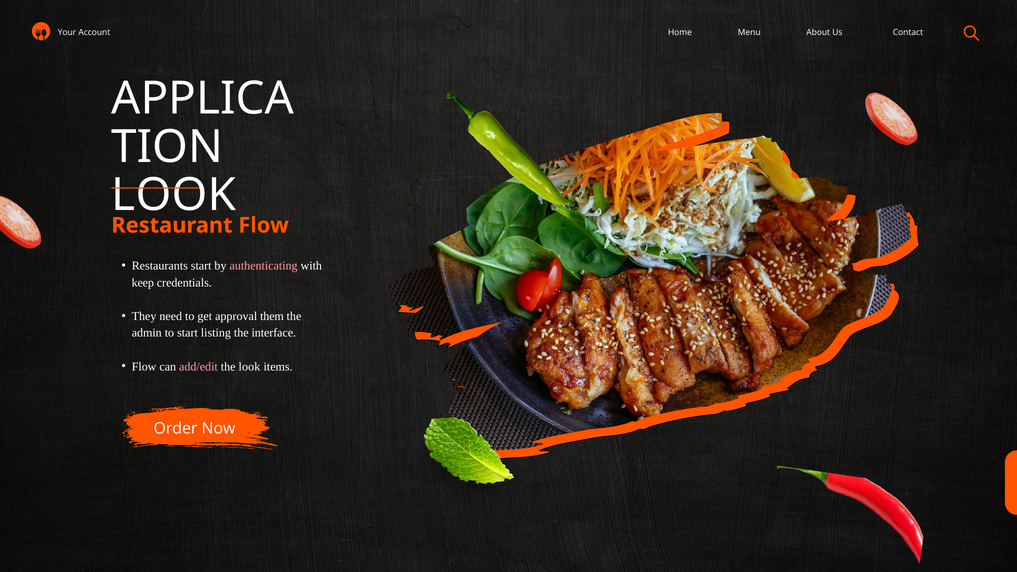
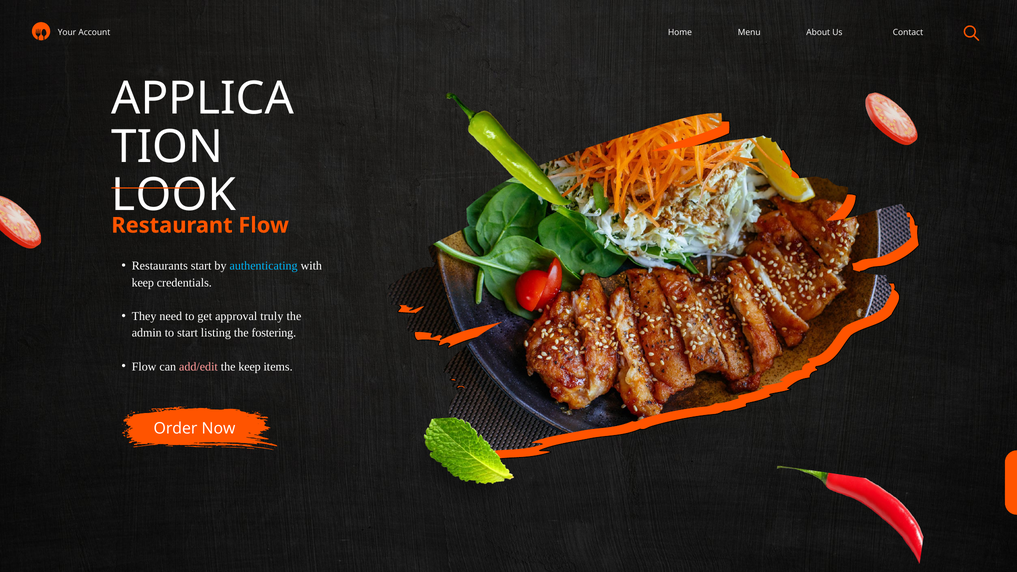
authenticating colour: pink -> light blue (264, 266)
them: them -> truly (272, 316)
interface: interface -> fostering (274, 333)
the look: look -> keep (250, 367)
